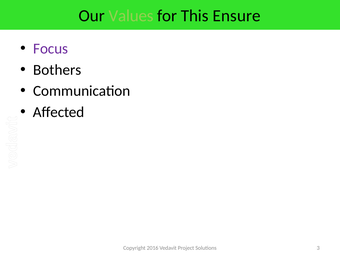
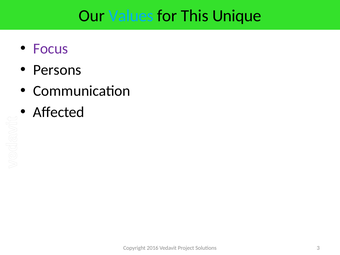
Values colour: light green -> light blue (131, 16)
Ensure: Ensure -> Unique (237, 16)
Bothers: Bothers -> Persons (57, 70)
